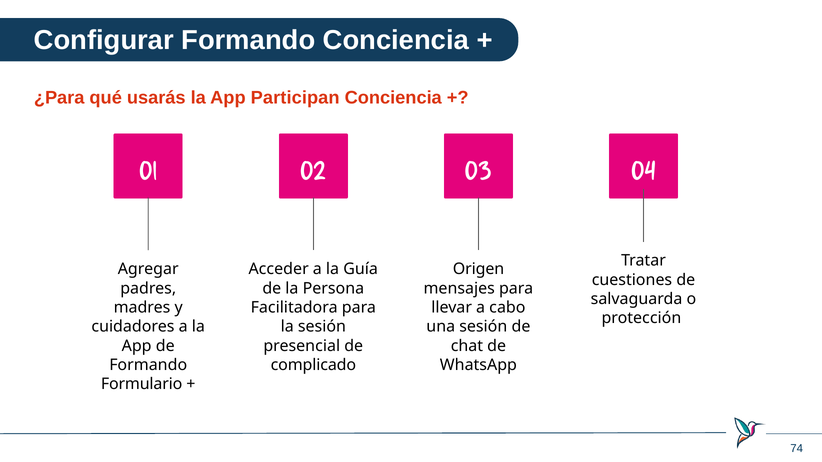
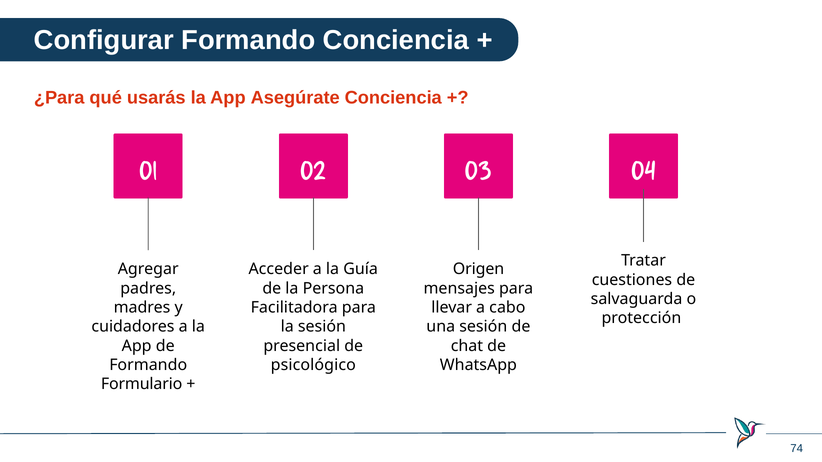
Participan: Participan -> Asegúrate (295, 98)
complicado: complicado -> psicológico (313, 365)
